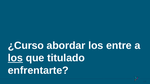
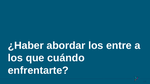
¿Curso: ¿Curso -> ¿Haber (26, 46)
los underline: present -> none (15, 58)
titulado: titulado -> cuándo (66, 58)
